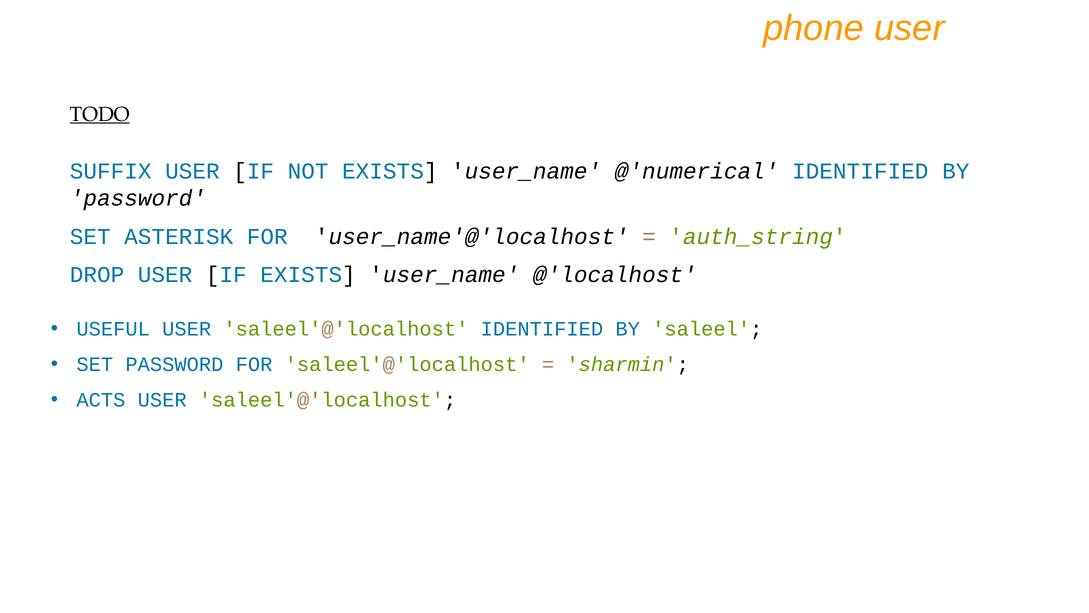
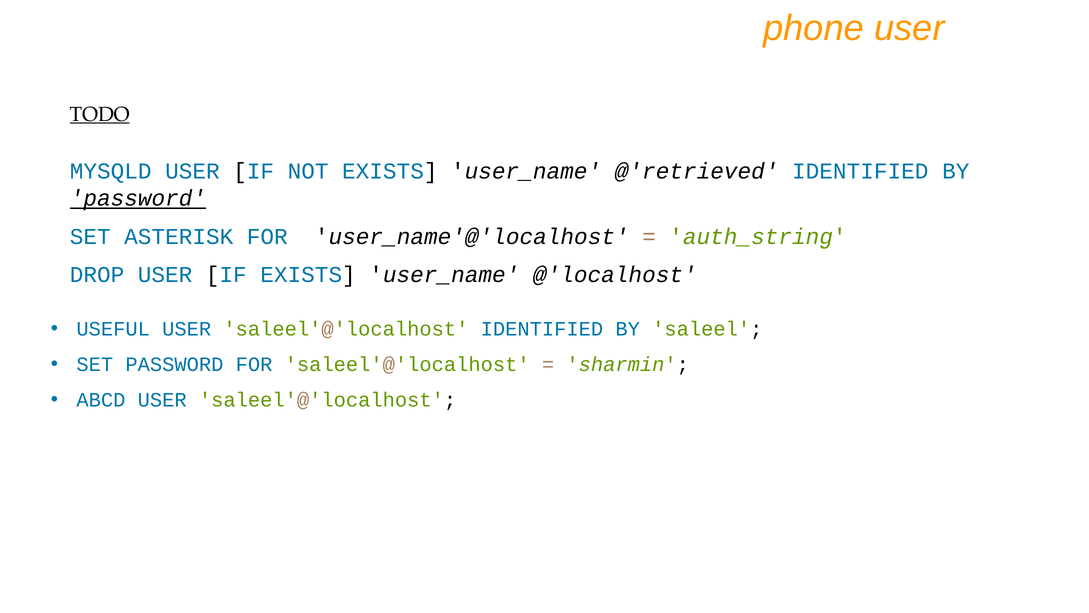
SUFFIX: SUFFIX -> MYSQLD (111, 171)
@'numerical: @'numerical -> @'retrieved (697, 171)
password underline: none -> present (138, 198)
ACTS: ACTS -> ABCD (101, 400)
